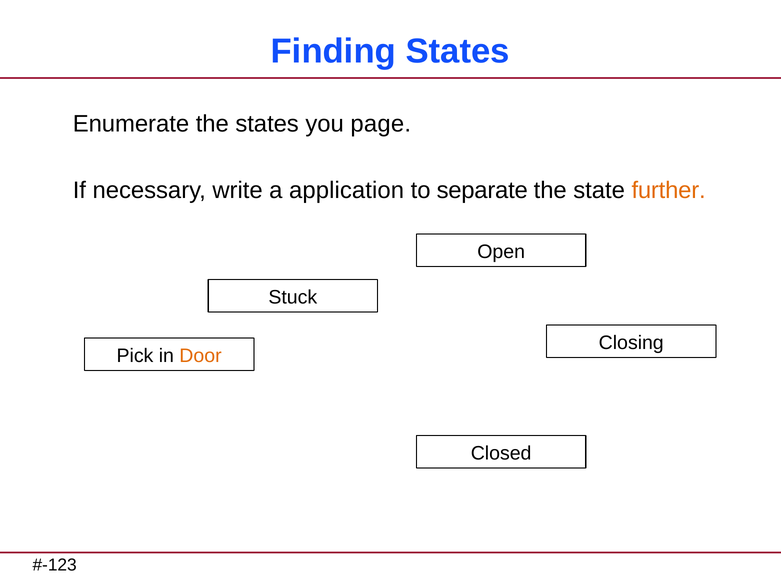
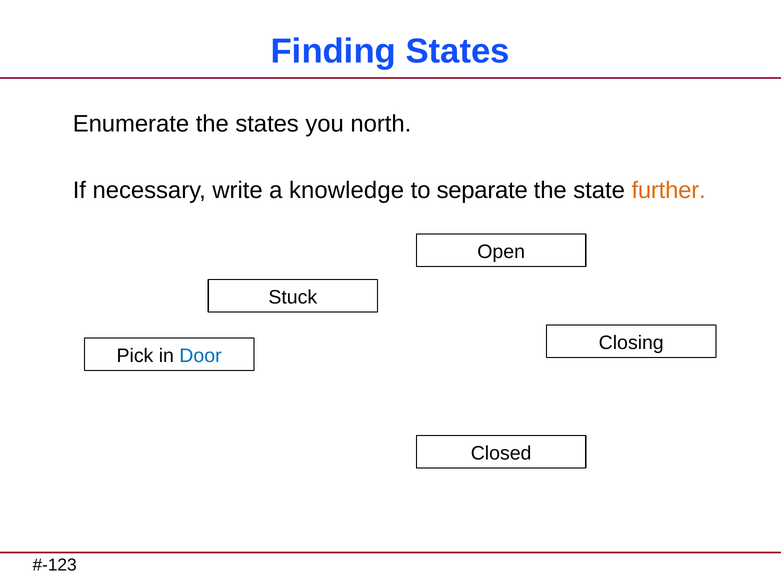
page: page -> north (381, 124)
application: application -> knowledge (347, 191)
Door colour: orange -> blue (201, 356)
